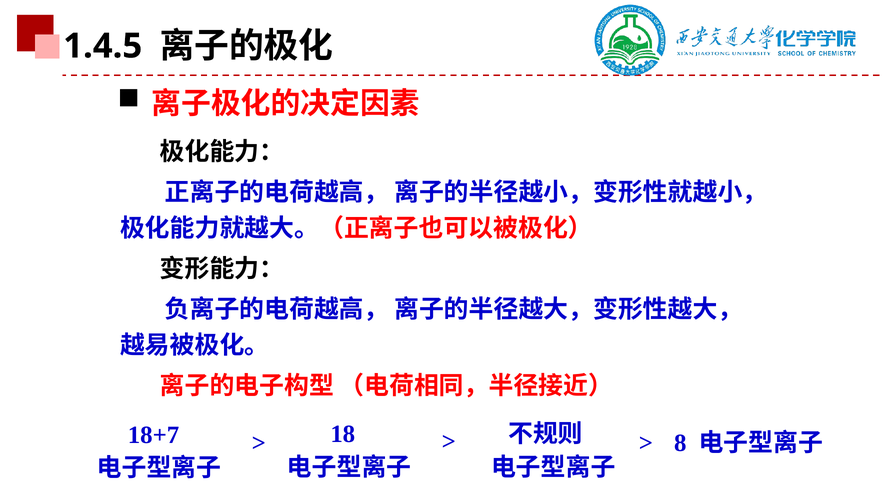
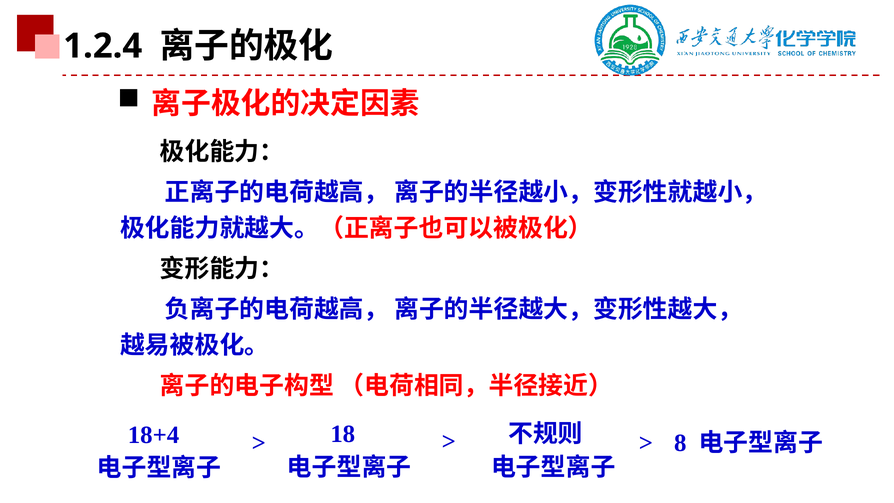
1.4.5: 1.4.5 -> 1.2.4 (103, 46)
18+7: 18+7 -> 18+4 (154, 435)
